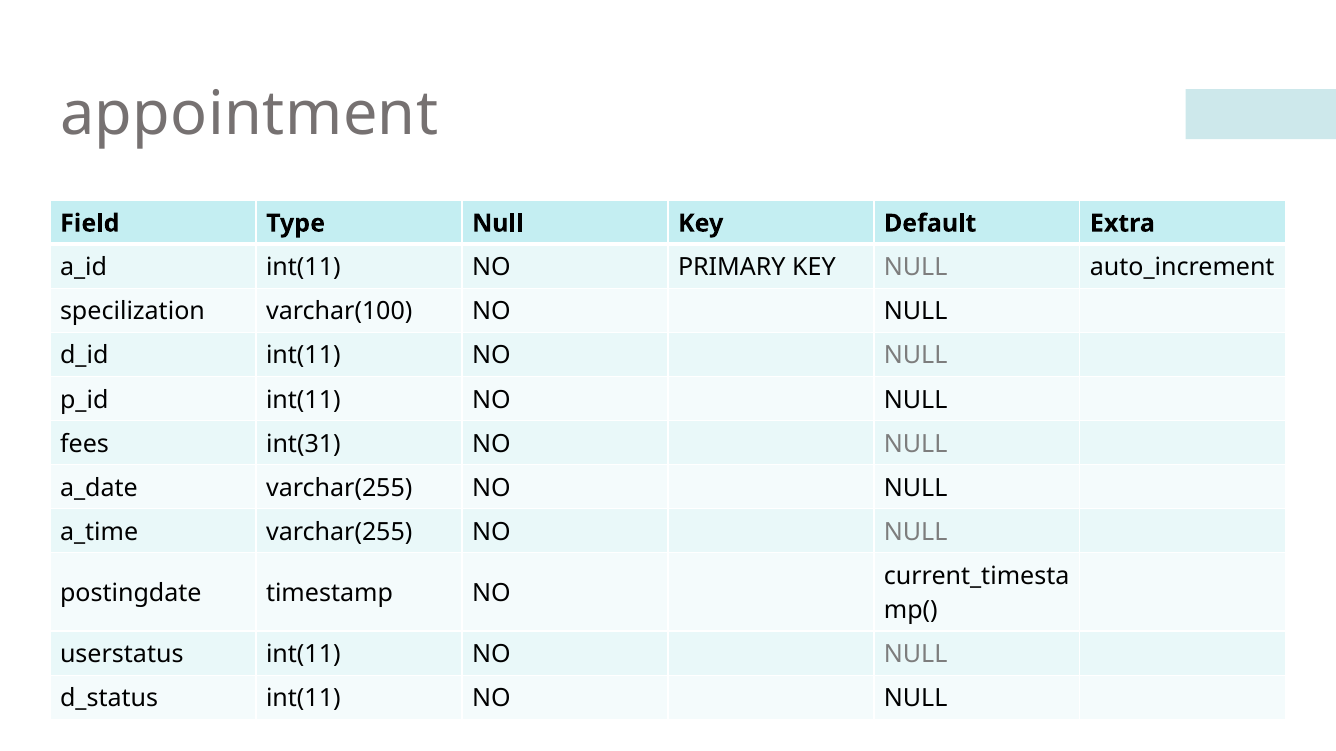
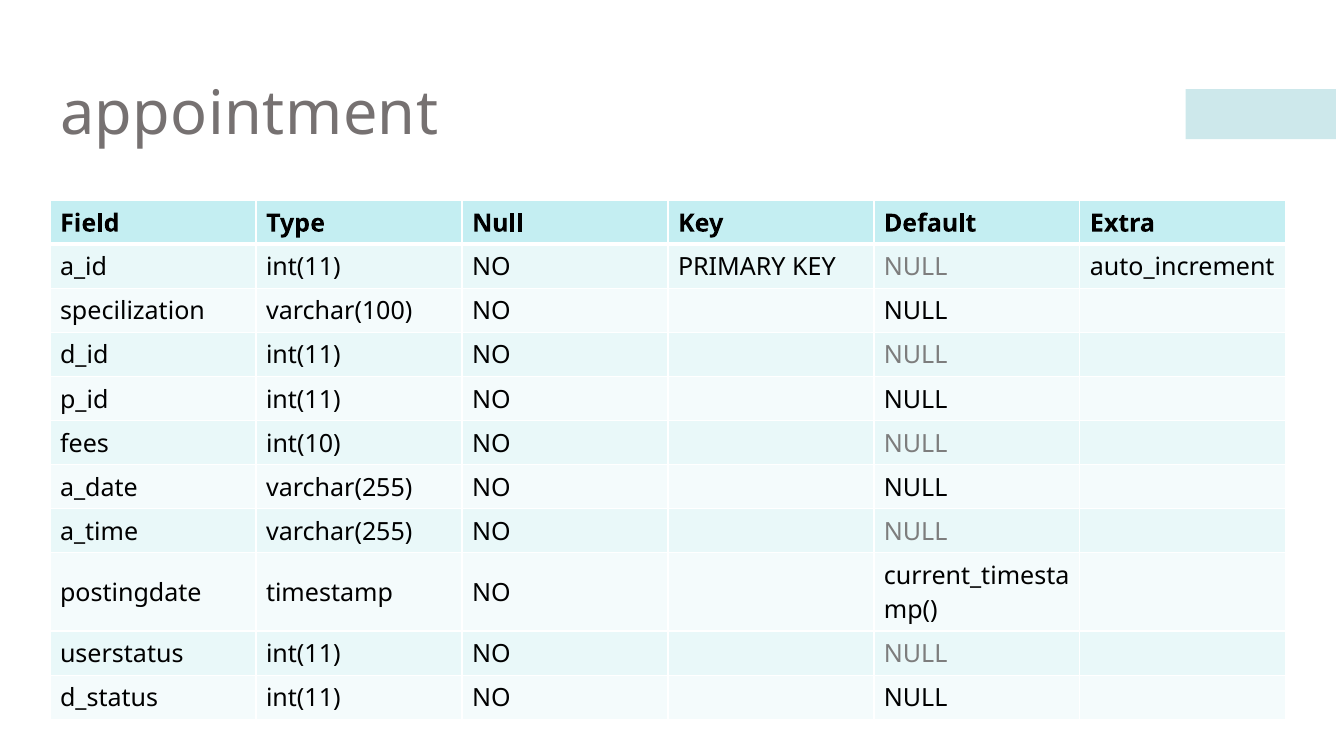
int(31: int(31 -> int(10 (303, 444)
